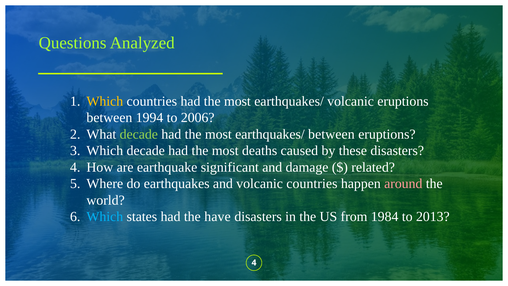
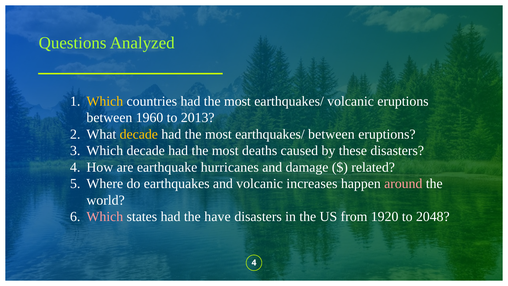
1994: 1994 -> 1960 (150, 118)
2006: 2006 -> 2013 (198, 118)
decade colour: light green -> yellow (139, 134)
significant: significant -> hurricanes (230, 167)
volcanic countries: countries -> increases (312, 184)
Which colour: light blue -> pink (105, 217)
1984: 1984 -> 1920 (385, 217)
2013: 2013 -> 2048 (433, 217)
